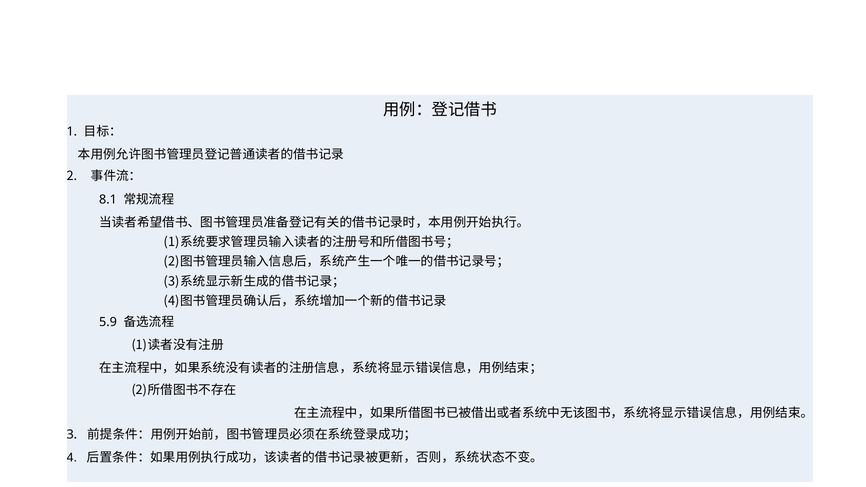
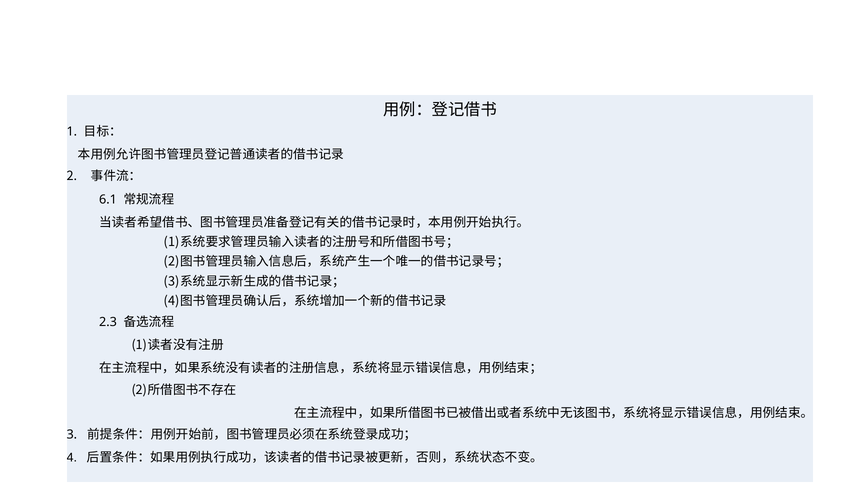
8.1: 8.1 -> 6.1 (108, 200)
5.9: 5.9 -> 2.3 (108, 322)
